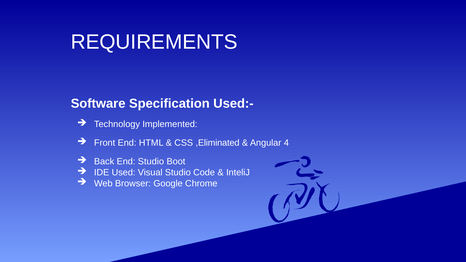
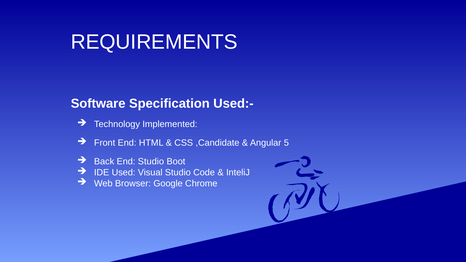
,Eliminated: ,Eliminated -> ,Candidate (218, 143)
4: 4 -> 5 (286, 143)
